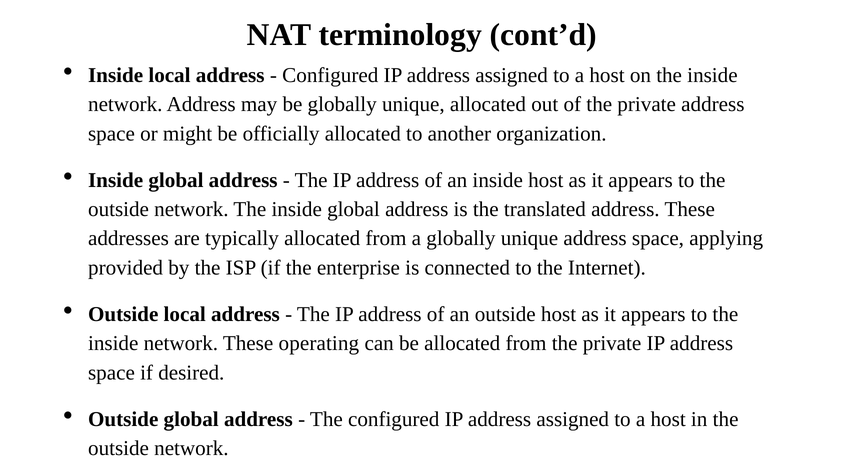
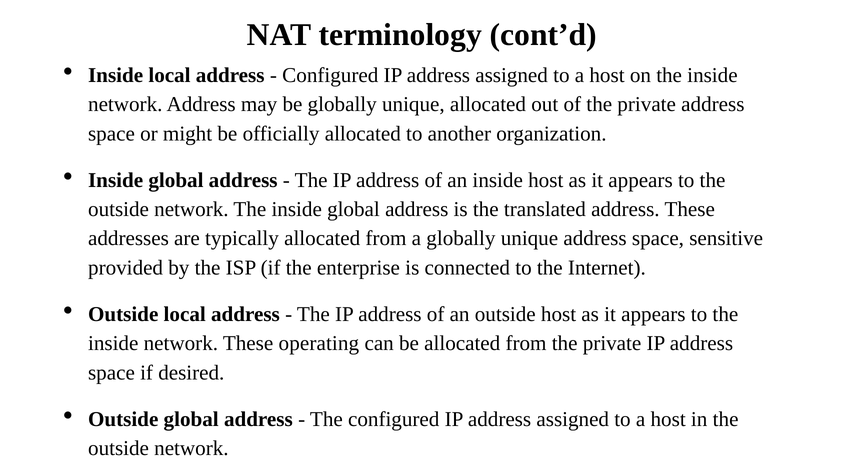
applying: applying -> sensitive (726, 238)
